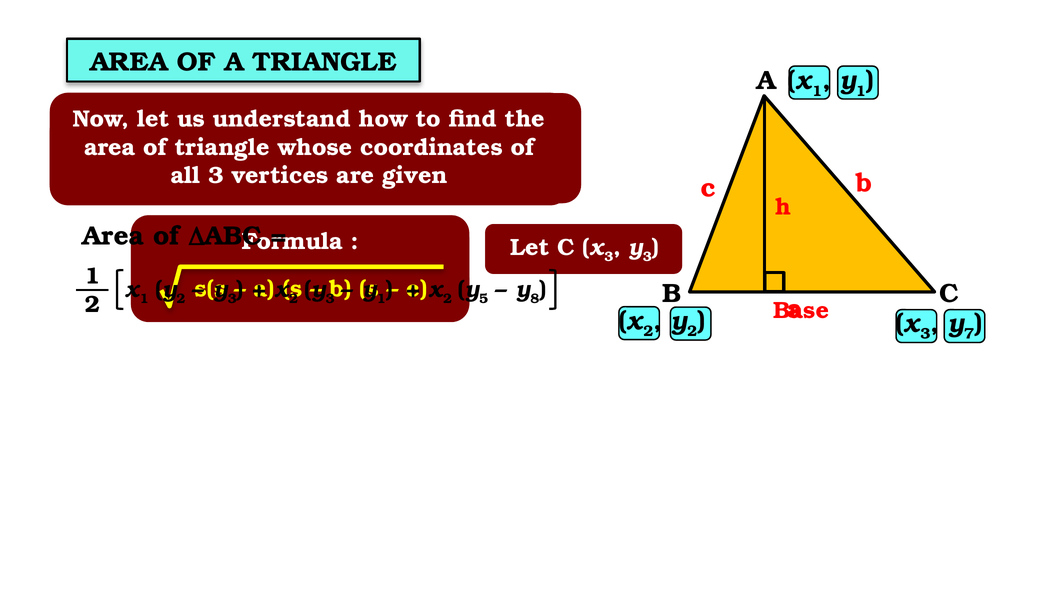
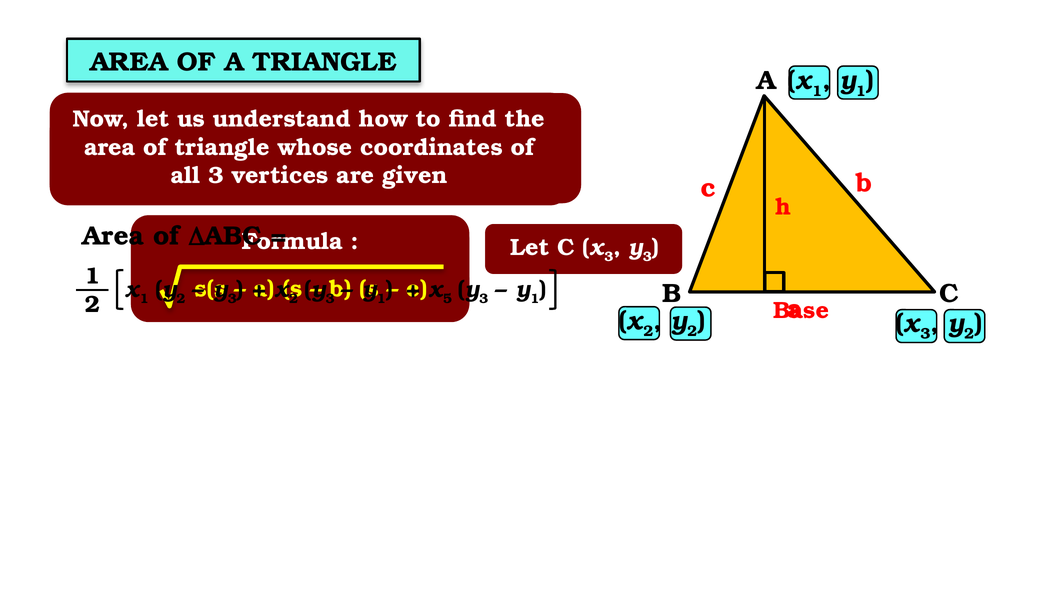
5: 5 -> 3 (484, 298)
8: 8 -> 1 (535, 298)
2: 2 -> 5 (448, 298)
7: 7 -> 2 (969, 334)
